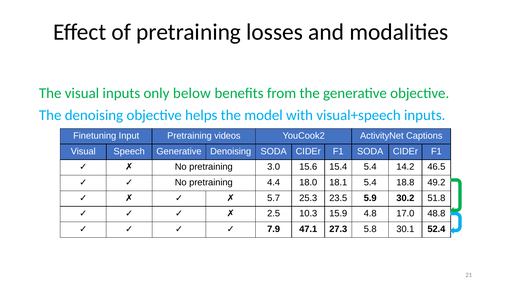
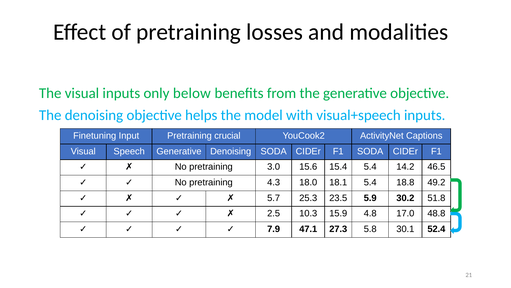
videos: videos -> crucial (227, 135)
4.4: 4.4 -> 4.3 (274, 182)
